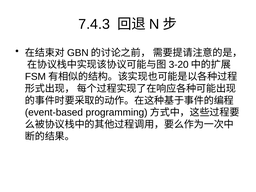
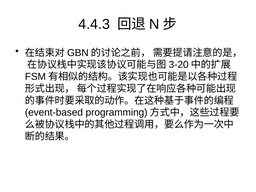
7.4.3: 7.4.3 -> 4.4.3 (94, 24)
